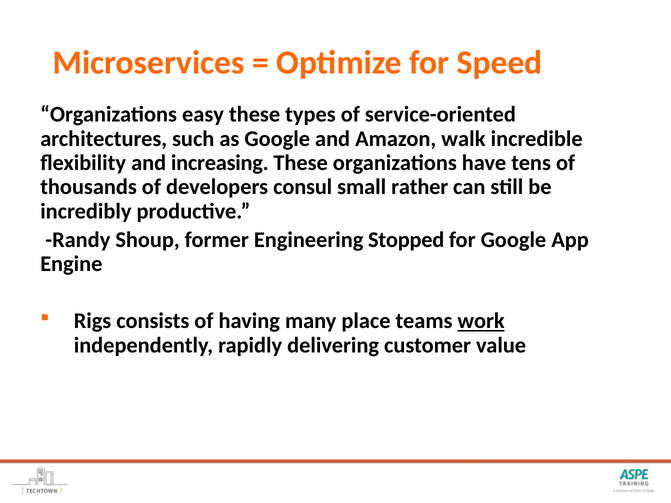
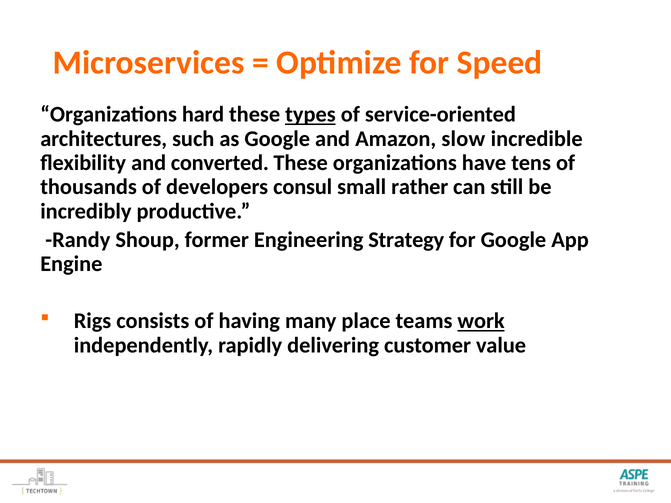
easy: easy -> hard (203, 115)
types underline: none -> present (310, 115)
walk: walk -> slow (463, 139)
increasing: increasing -> converted (220, 163)
Stopped: Stopped -> Strategy (406, 240)
